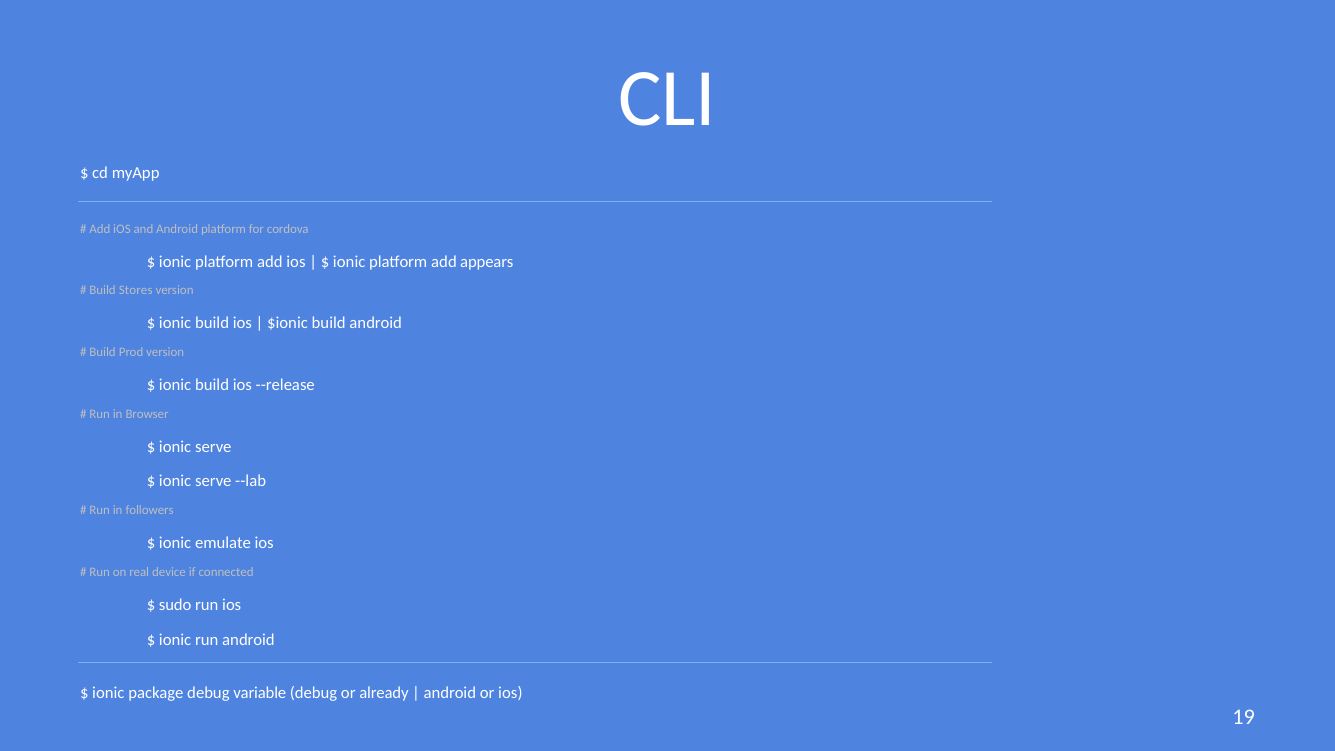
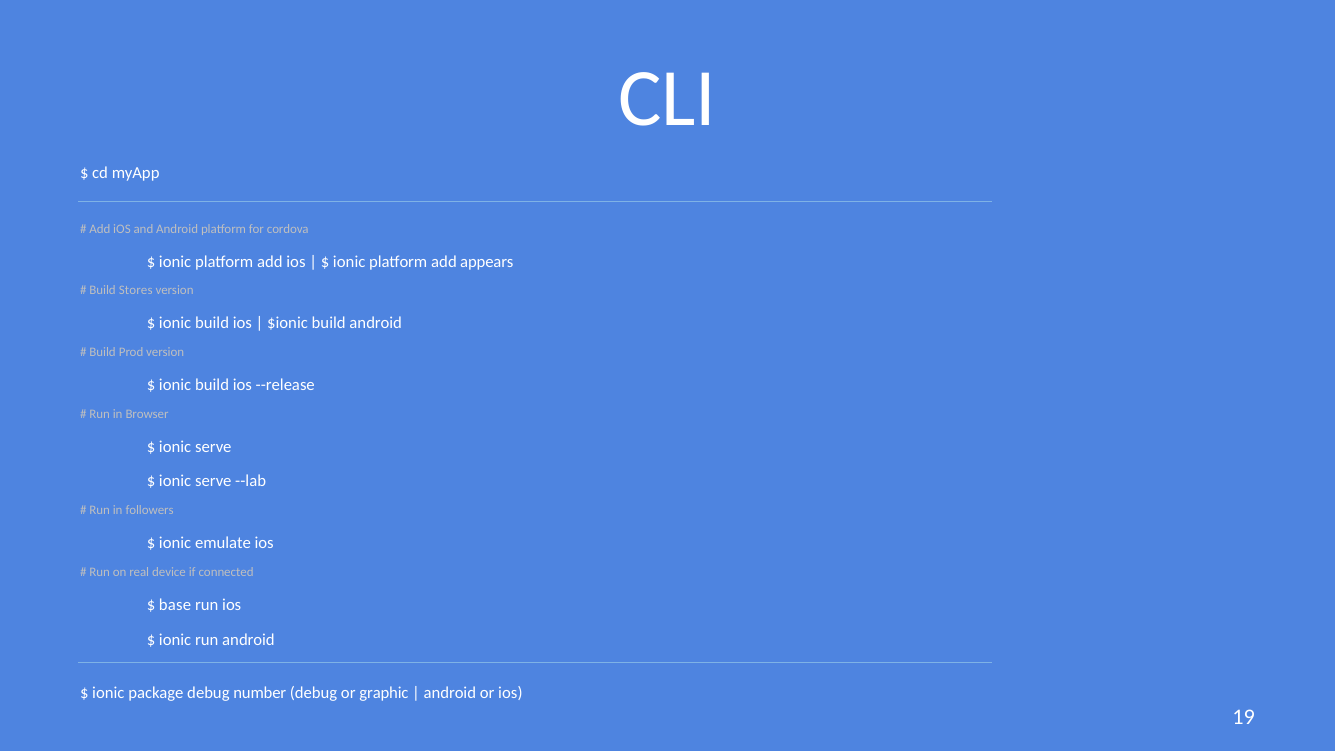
sudo: sudo -> base (175, 605)
variable: variable -> number (260, 693)
already: already -> graphic (384, 693)
